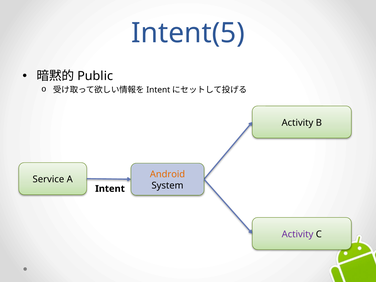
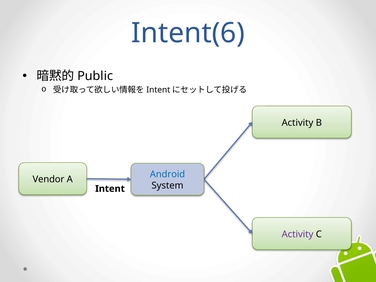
Intent(5: Intent(5 -> Intent(6 (188, 33)
Android colour: orange -> blue (167, 174)
Service: Service -> Vendor (48, 179)
